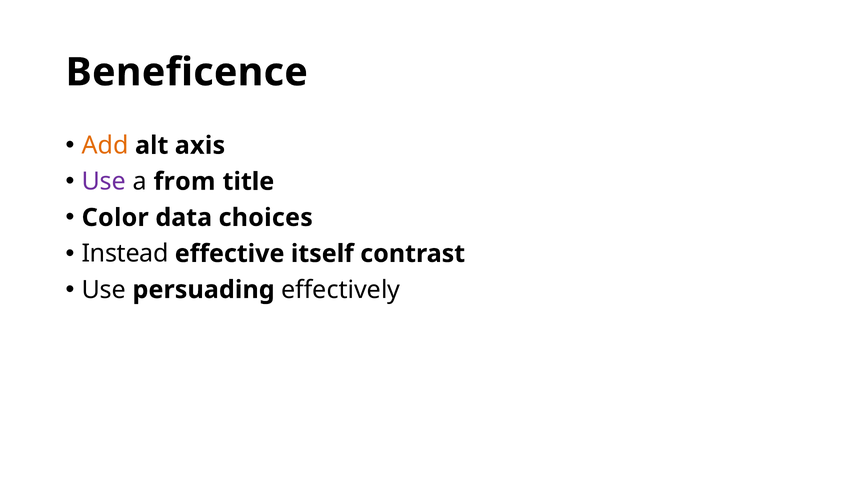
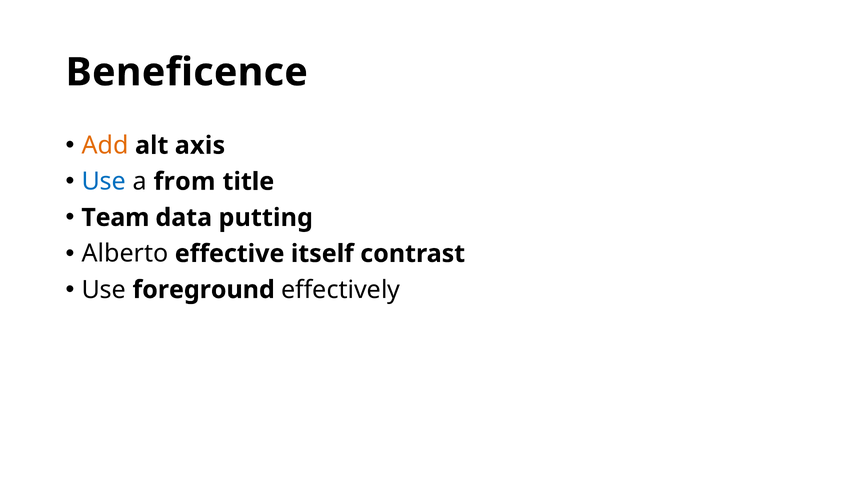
Use colour: purple -> blue (104, 181)
Color: Color -> Team (115, 218)
choices: choices -> putting (266, 218)
Instead: Instead -> Alberto (125, 254)
persuading: persuading -> foreground (204, 290)
